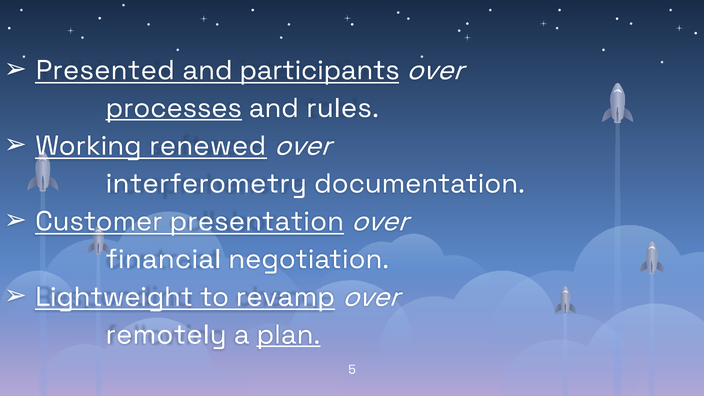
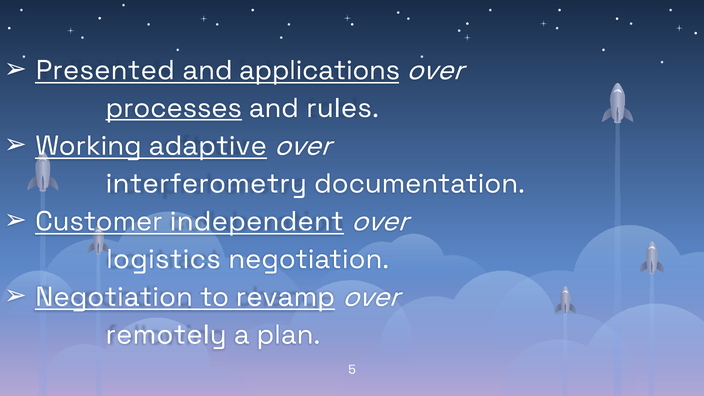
participants: participants -> applications (320, 70)
renewed: renewed -> adaptive (208, 146)
presentation: presentation -> independent (257, 221)
financial: financial -> logistics (163, 259)
Lightweight: Lightweight -> Negotiation (114, 297)
plan underline: present -> none (288, 335)
